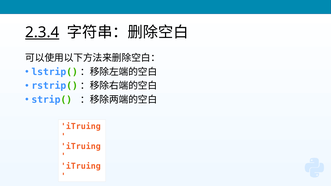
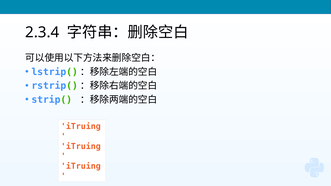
2.3.4 underline: present -> none (42, 32)
